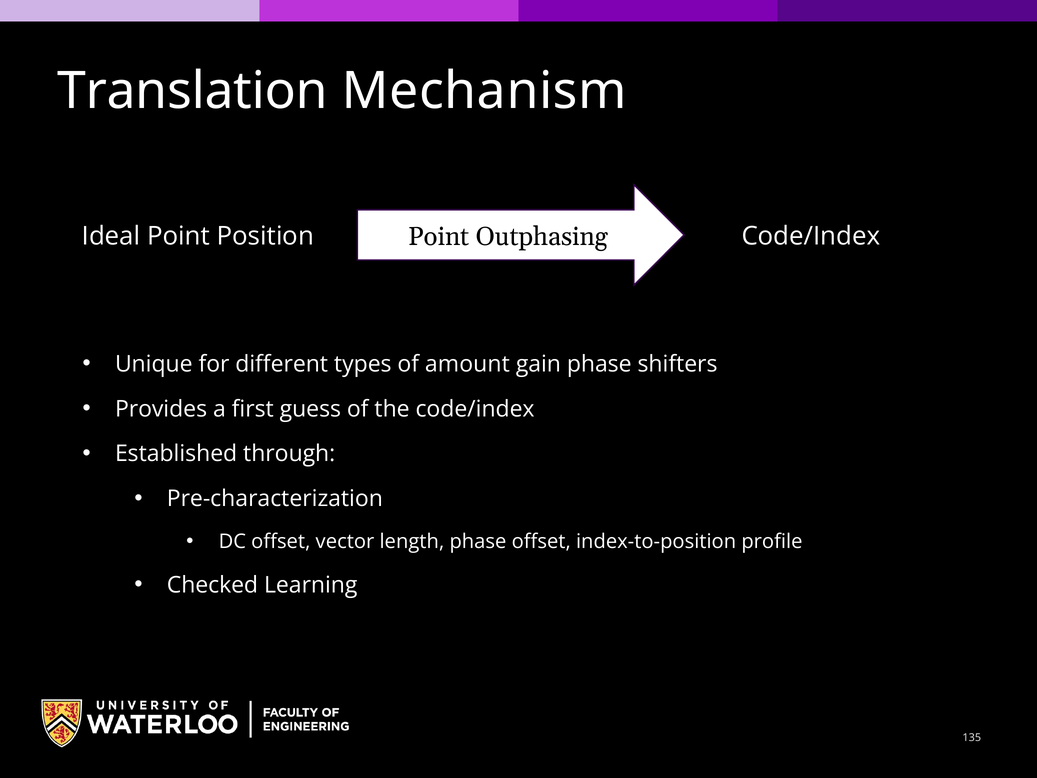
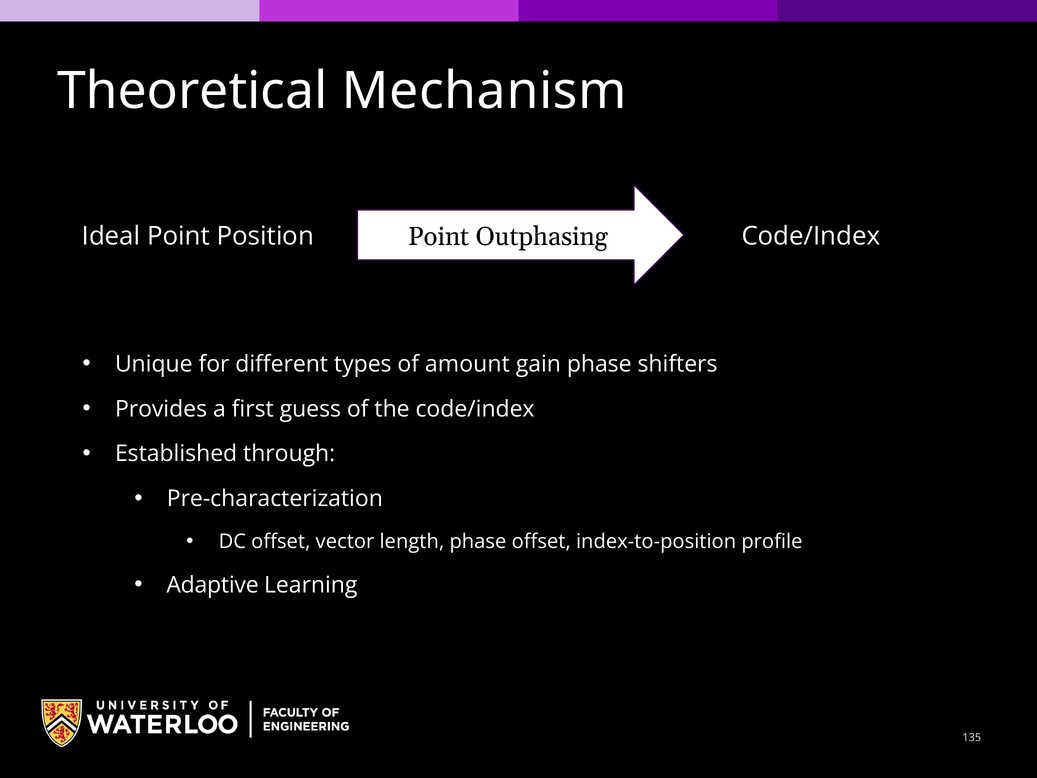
Translation: Translation -> Theoretical (192, 91)
Checked: Checked -> Adaptive (213, 585)
